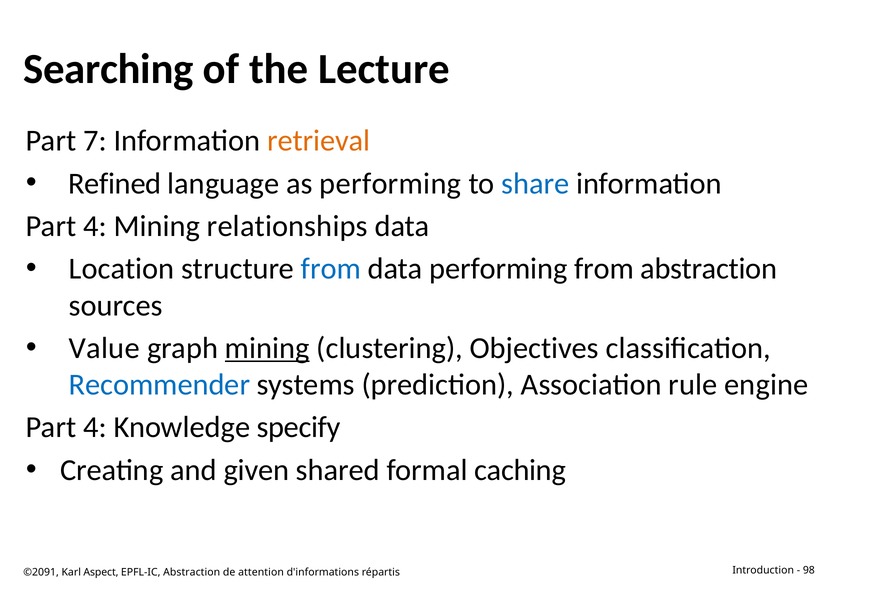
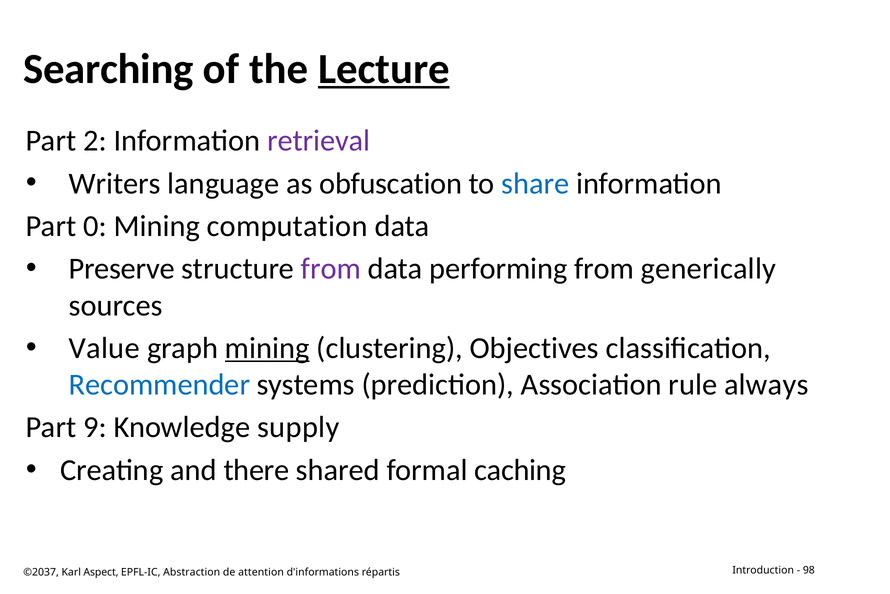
Lecture underline: none -> present (384, 69)
7: 7 -> 2 (95, 141)
retrieval colour: orange -> purple (319, 141)
Refined: Refined -> Writers (115, 183)
as performing: performing -> obfuscation (391, 183)
4: 4 -> 0 (95, 226)
relationships: relationships -> computation (287, 226)
Location: Location -> Preserve (122, 269)
from colour: blue -> purple (331, 269)
from abstraction: abstraction -> generically (708, 269)
engine: engine -> always (766, 384)
4: 4 -> 9 (95, 427)
specify: specify -> supply (298, 427)
given: given -> there (257, 470)
©2091: ©2091 -> ©2037 (41, 572)
